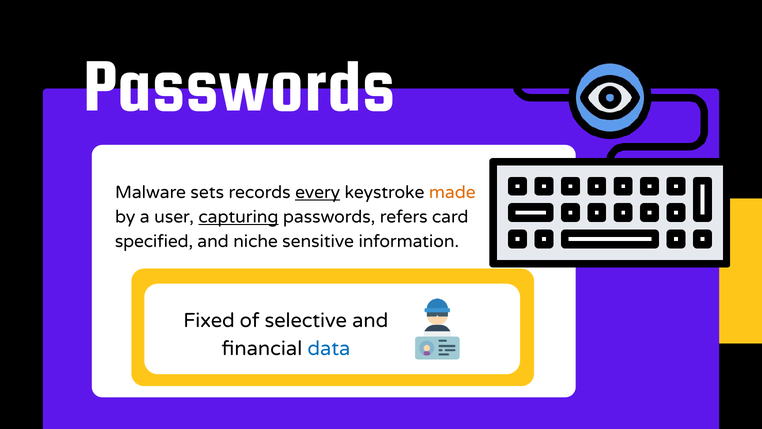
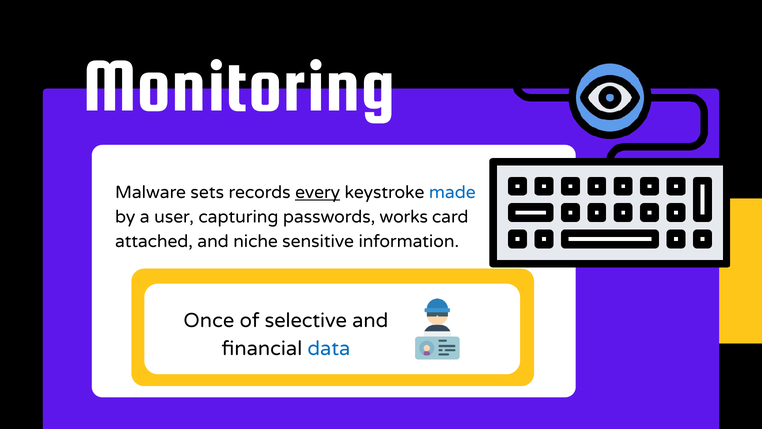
Passwords: Passwords -> Monitoring (239, 86)
made colour: orange -> blue (452, 192)
capturing underline: present -> none (238, 217)
refers: refers -> works (404, 217)
specified: specified -> attached (154, 241)
Fixed: Fixed -> Once (209, 320)
